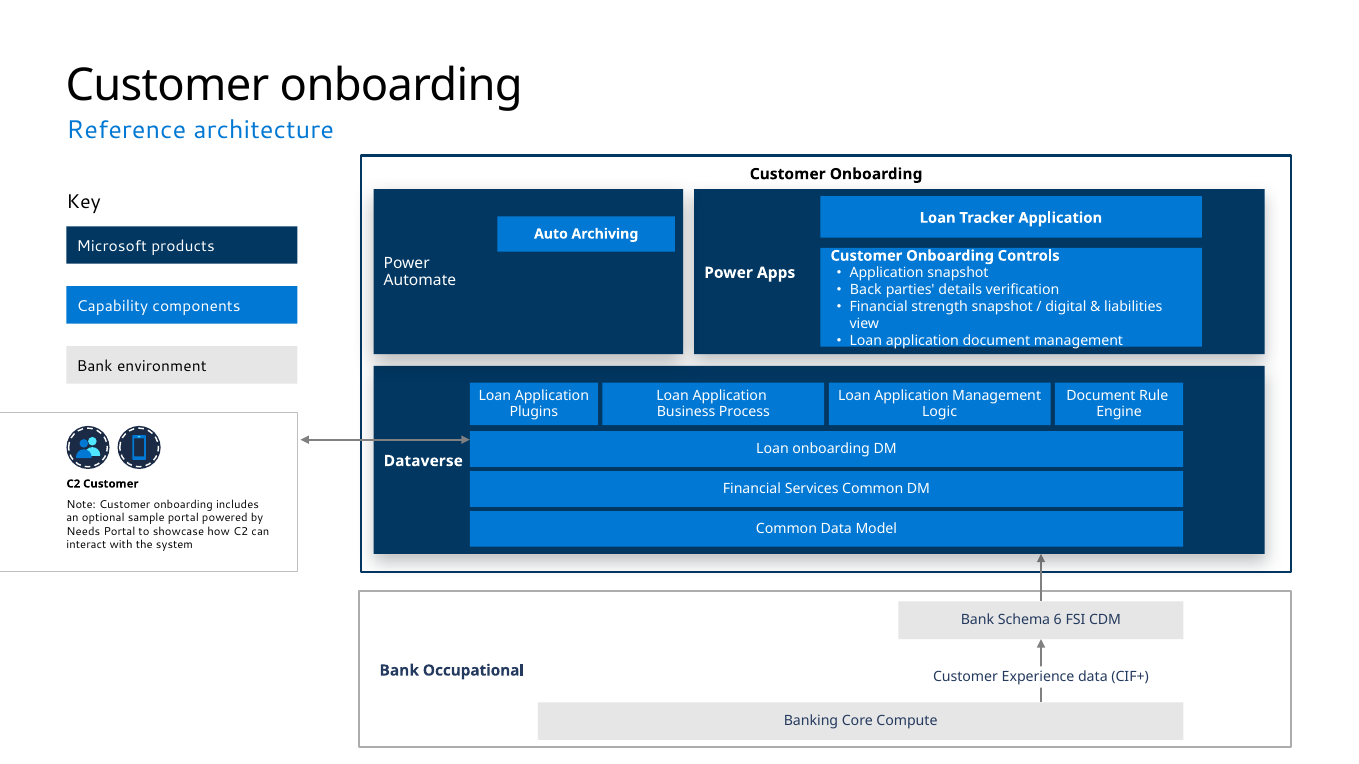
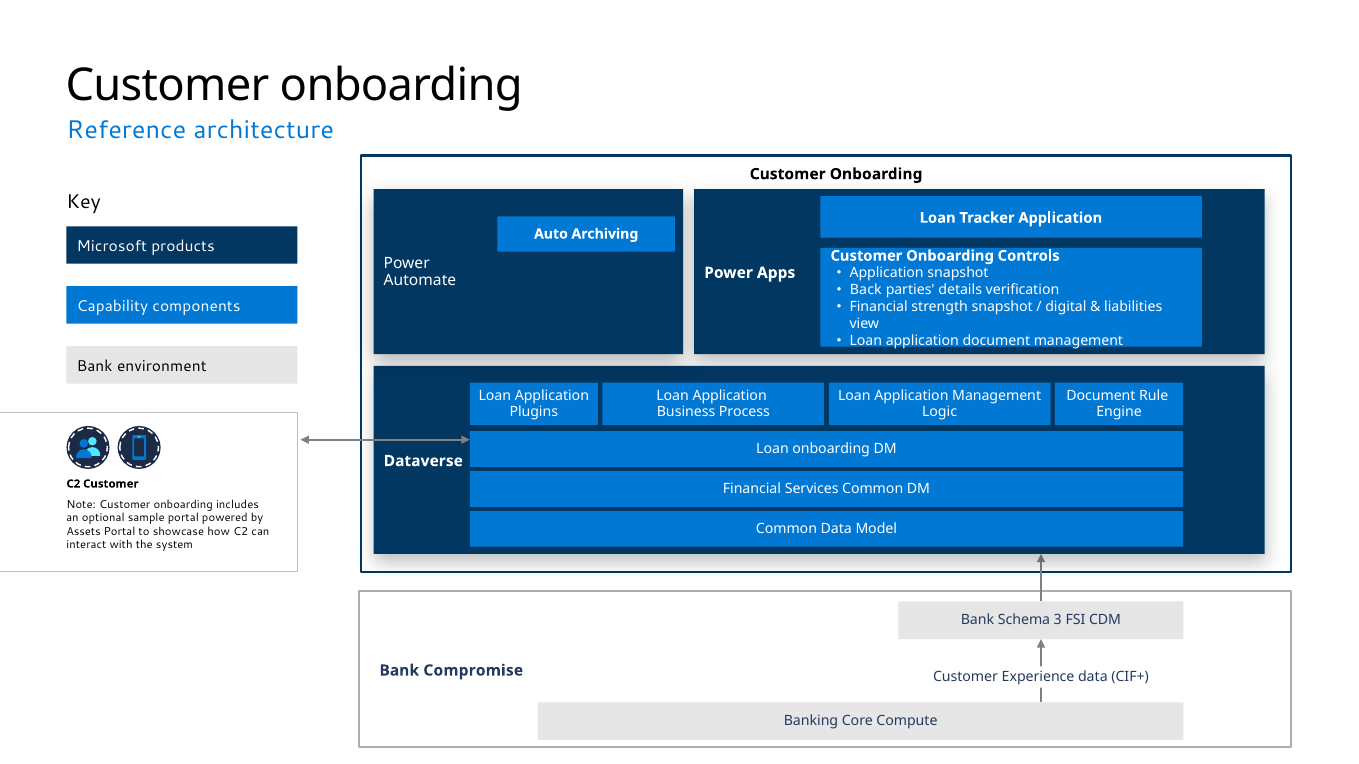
Needs: Needs -> Assets (83, 532)
6: 6 -> 3 (1058, 621)
Occupational: Occupational -> Compromise (473, 671)
